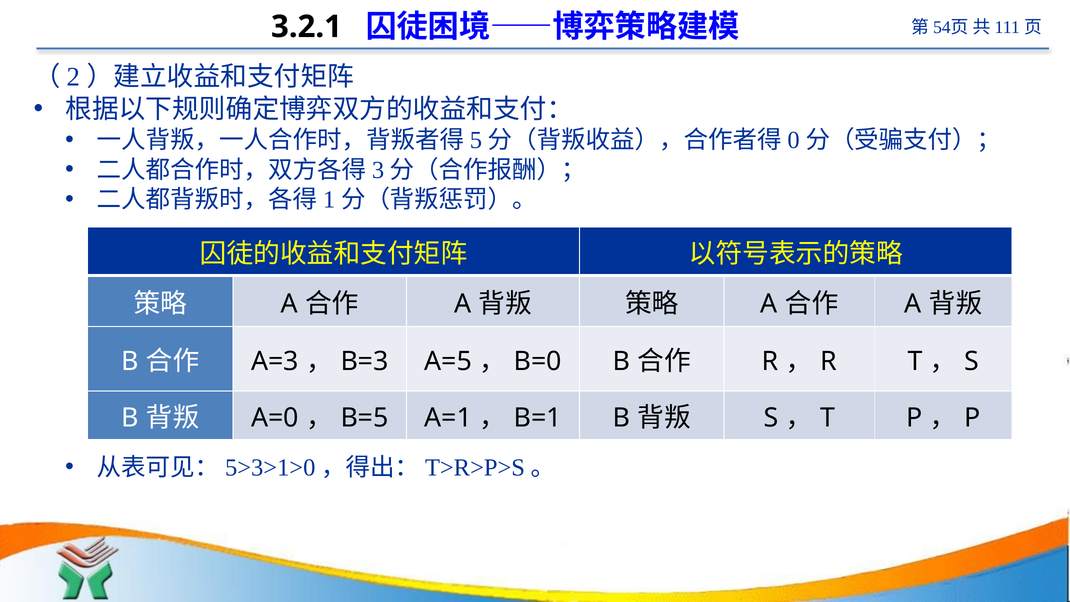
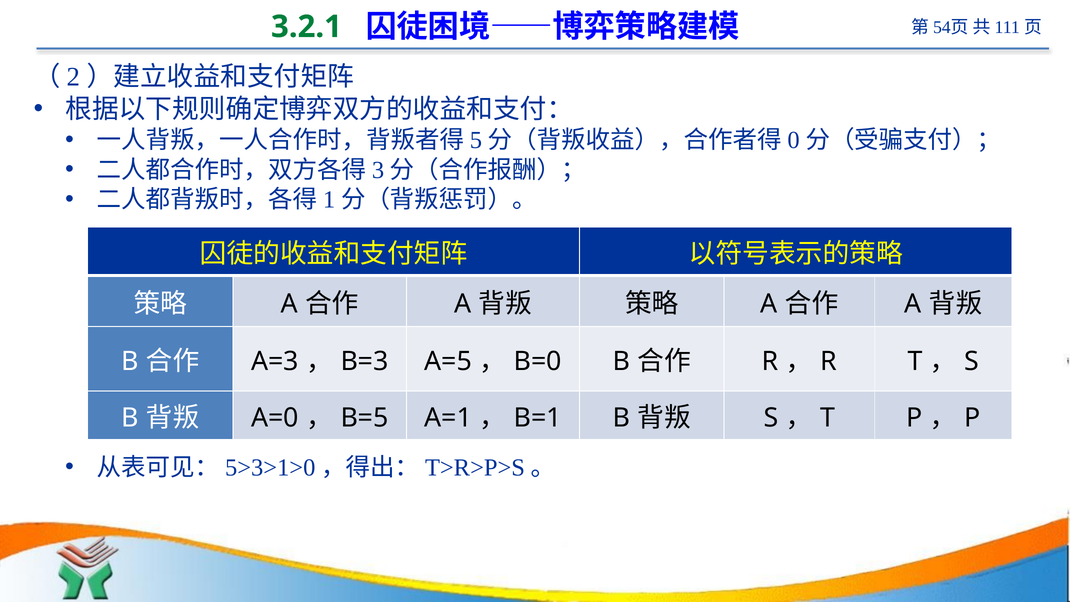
3.2.1 colour: black -> green (306, 27)
